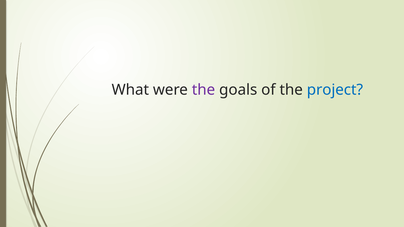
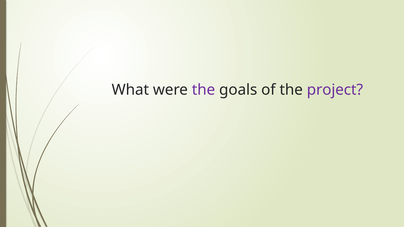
project colour: blue -> purple (335, 90)
